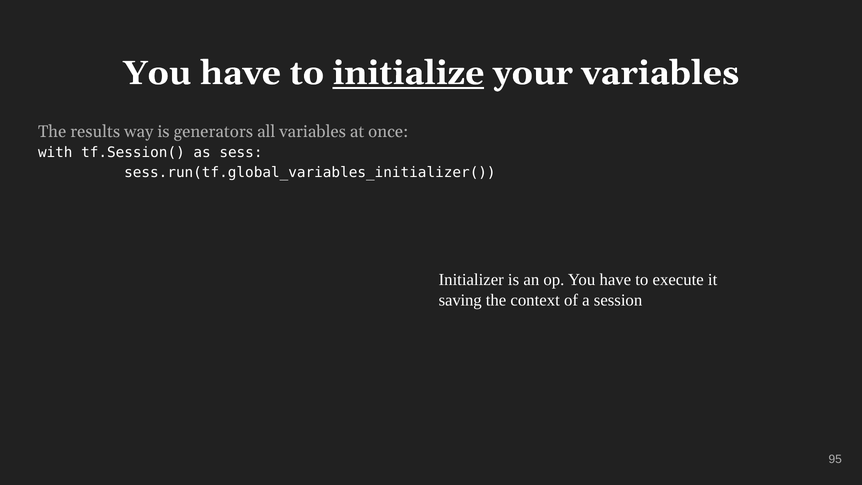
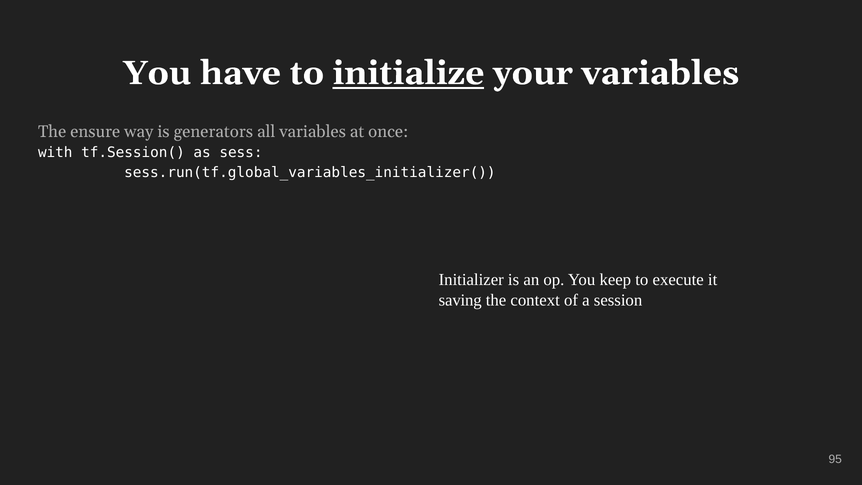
results: results -> ensure (95, 131)
op You have: have -> keep (615, 280)
